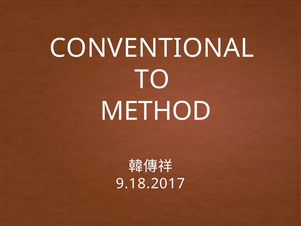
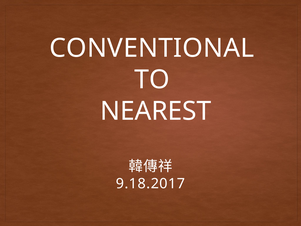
METHOD: METHOD -> NEAREST (156, 111)
